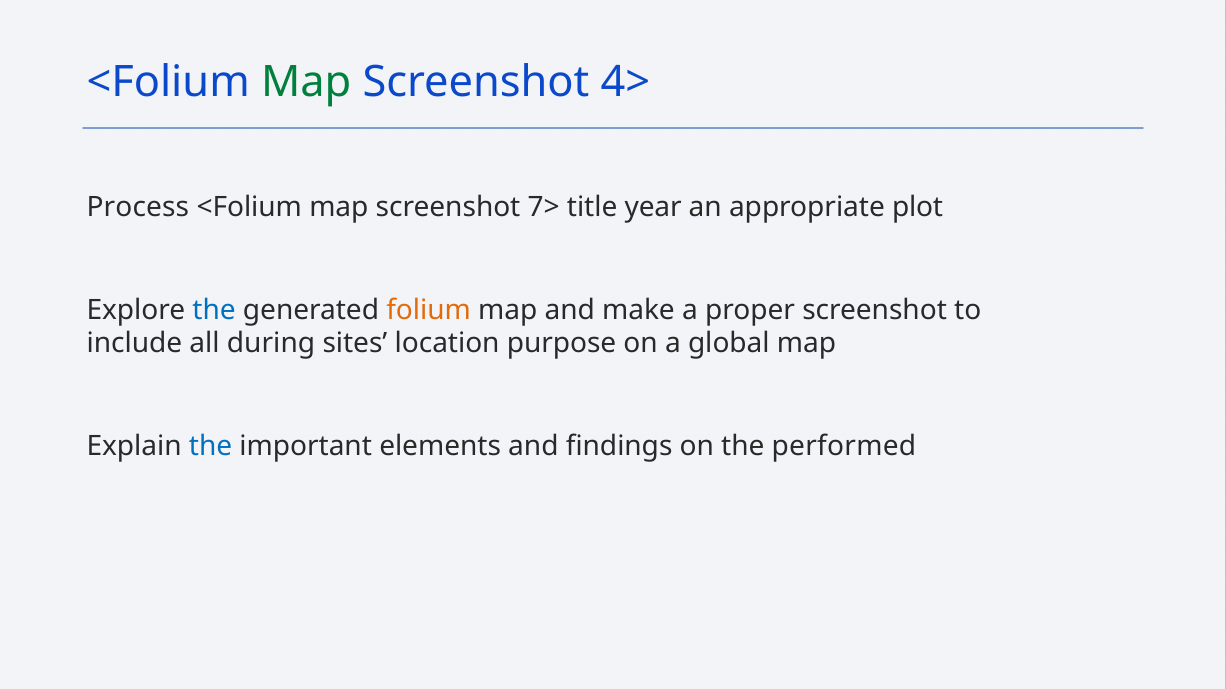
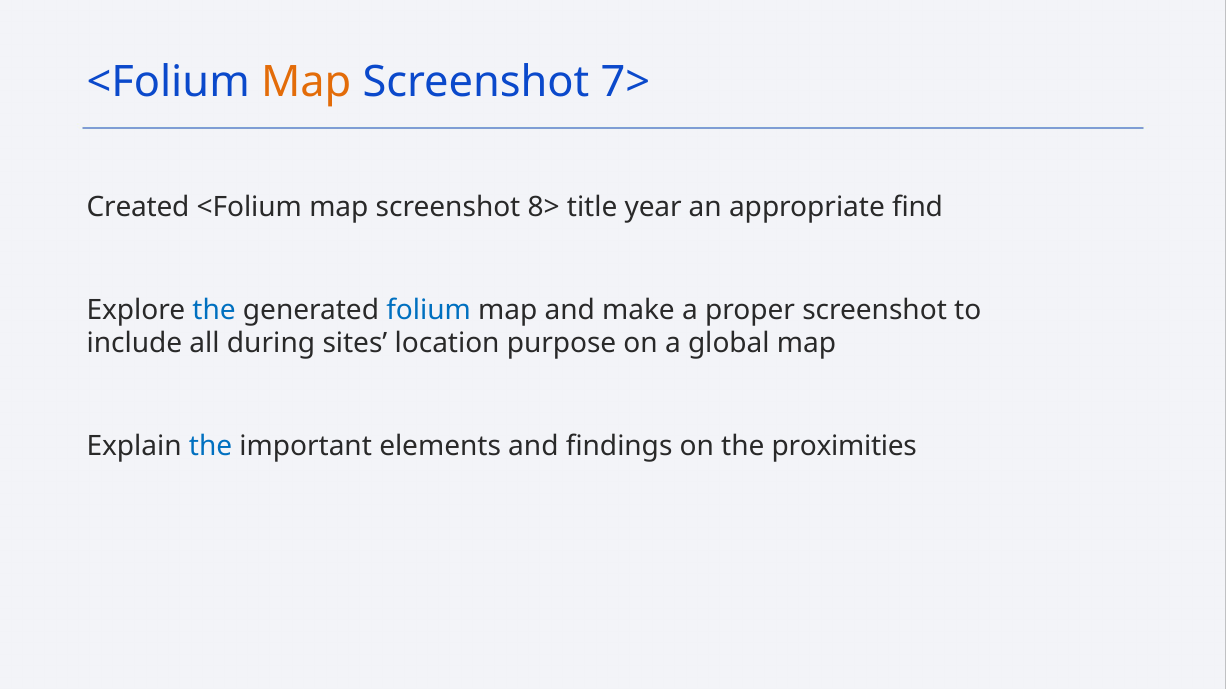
Map colour: green -> orange (306, 82)
4>: 4> -> 7> (625, 82)
Process: Process -> Created (138, 207)
7>: 7> -> 8> (544, 207)
plot: plot -> find (918, 207)
folium colour: orange -> blue (429, 310)
performed: performed -> proximities (844, 447)
